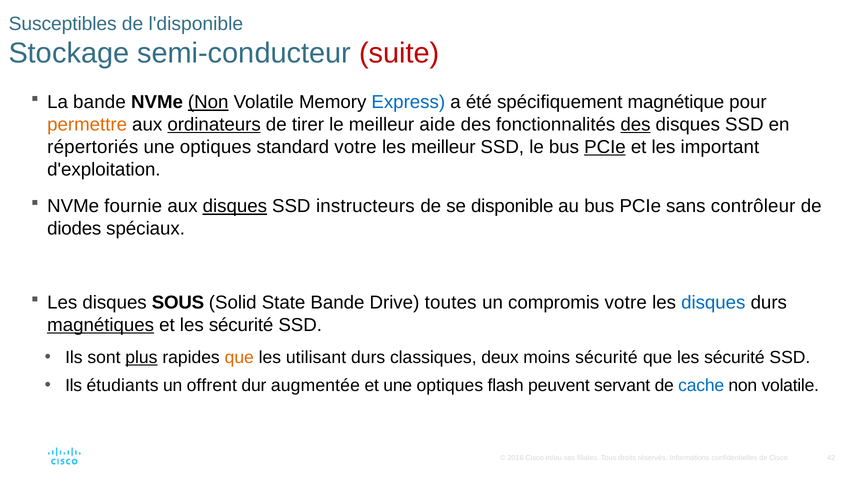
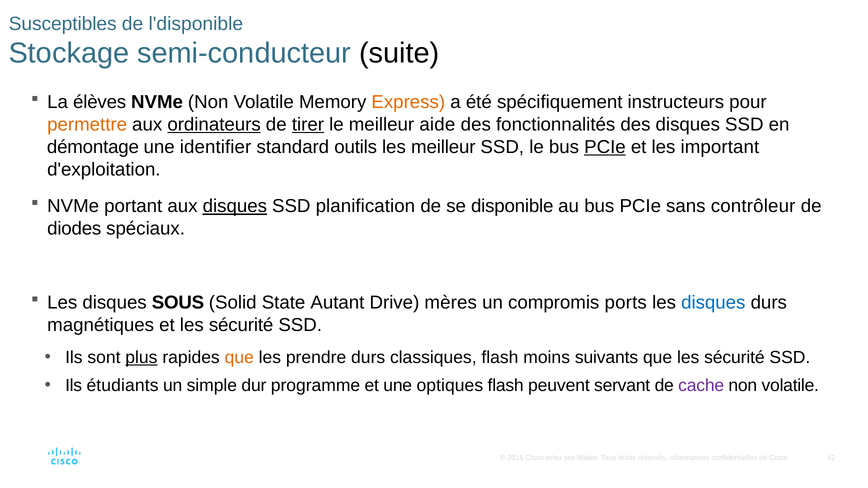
suite colour: red -> black (399, 53)
La bande: bande -> élèves (100, 102)
Non underline: present -> none (208, 102)
Express colour: blue -> orange (408, 102)
magnétique: magnétique -> instructeurs (676, 102)
tirer underline: none -> present (308, 125)
des underline: present -> none (635, 125)
répertoriés: répertoriés -> démontage (93, 147)
optiques: optiques -> identifier (216, 147)
standard votre: votre -> outils (356, 147)
fournie: fournie -> portant (133, 206)
instructeurs: instructeurs -> planification (365, 206)
State Bande: Bande -> Autant (337, 303)
toutes: toutes -> mères (451, 303)
compromis votre: votre -> ports (626, 303)
magnétiques underline: present -> none (101, 325)
utilisant: utilisant -> prendre (316, 358)
classiques deux: deux -> flash (500, 358)
moins sécurité: sécurité -> suivants (607, 358)
offrent: offrent -> simple (212, 386)
augmentée: augmentée -> programme (315, 386)
cache colour: blue -> purple (701, 386)
